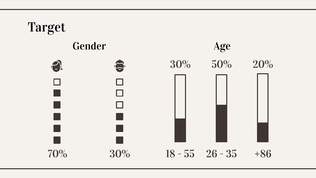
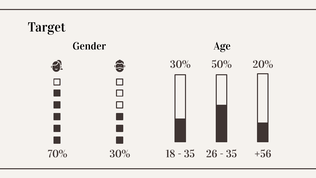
55: 55 -> 35 (189, 154)
+86: +86 -> +56 (263, 154)
